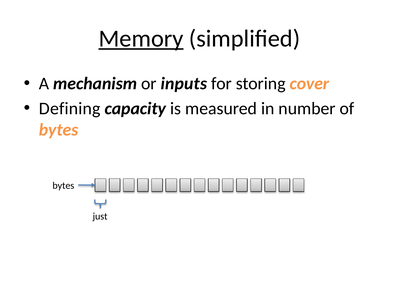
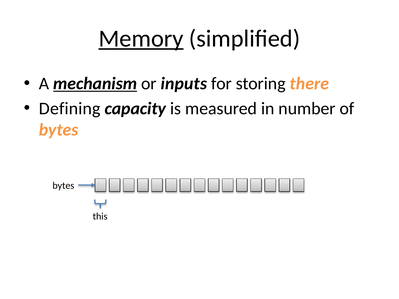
mechanism underline: none -> present (95, 84)
cover: cover -> there (309, 84)
just: just -> this (100, 217)
